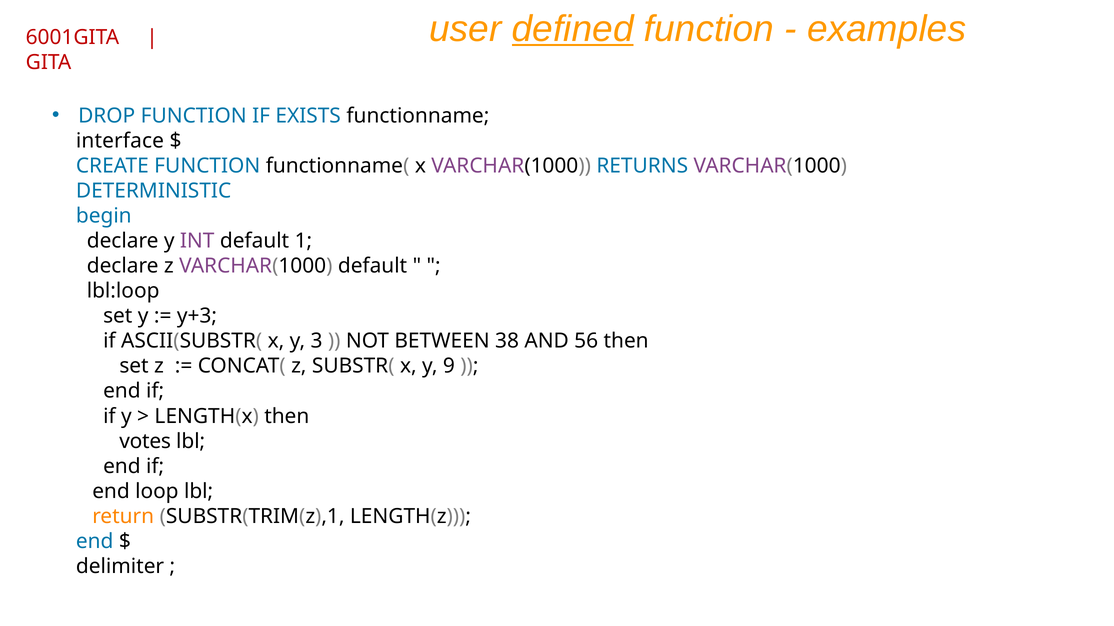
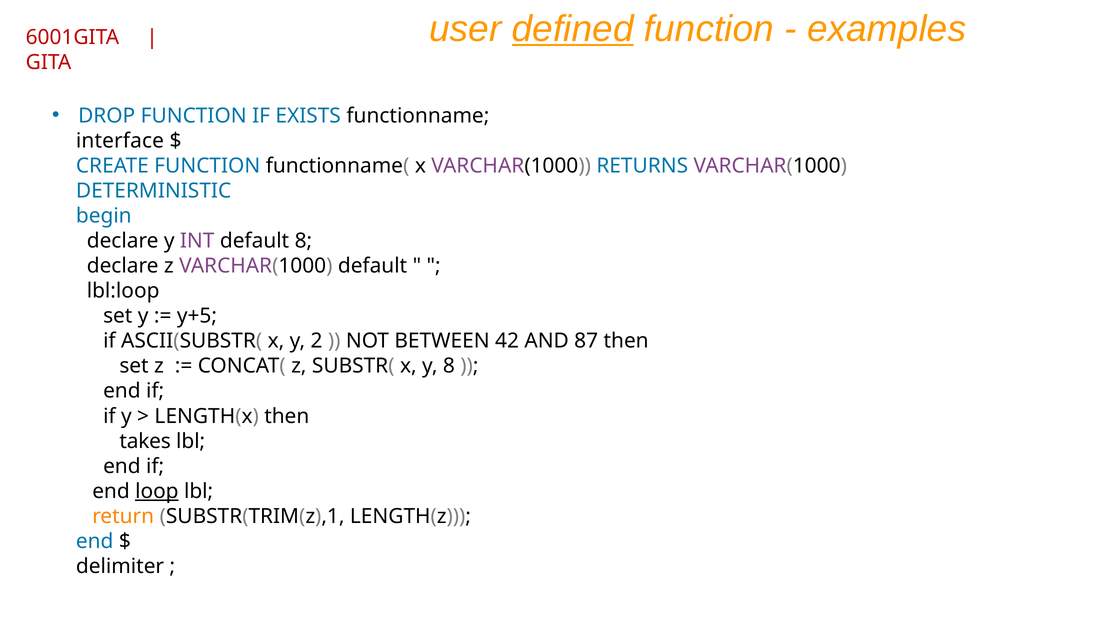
default 1: 1 -> 8 (303, 241)
y+3: y+3 -> y+5 (197, 316)
3: 3 -> 2 (317, 341)
38: 38 -> 42 (507, 341)
56: 56 -> 87 (586, 341)
y 9: 9 -> 8 (449, 366)
votes: votes -> takes (145, 442)
loop underline: none -> present (157, 492)
